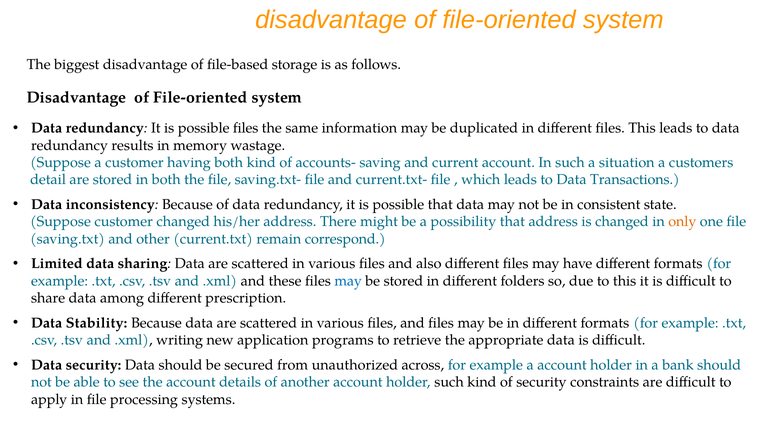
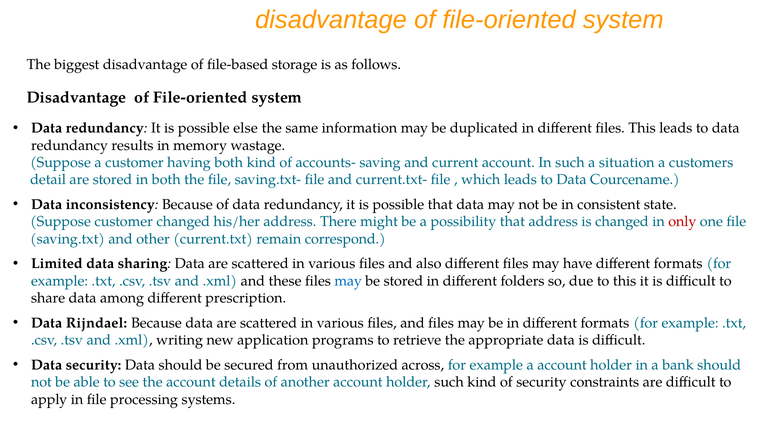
possible files: files -> else (246, 128)
Transactions: Transactions -> Courcename (635, 180)
only colour: orange -> red (682, 222)
Stability: Stability -> Rijndael (97, 323)
